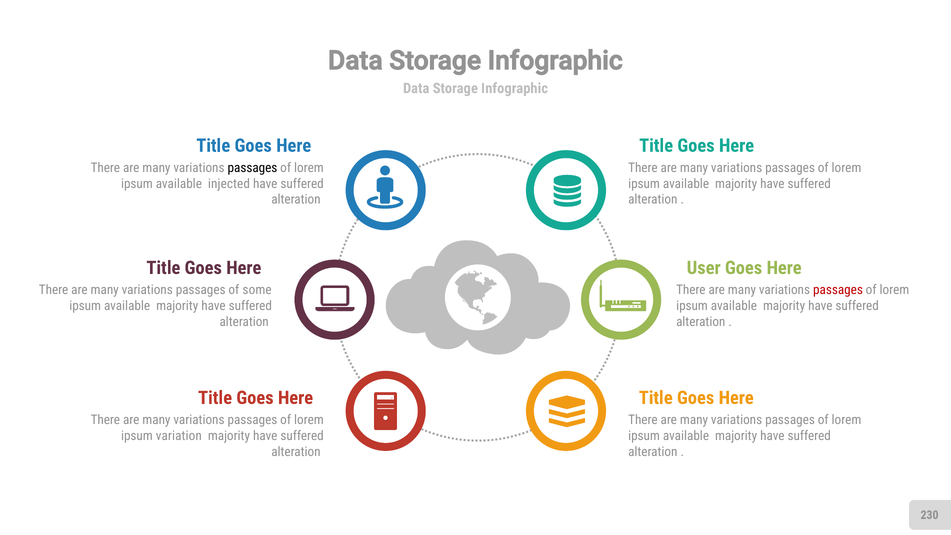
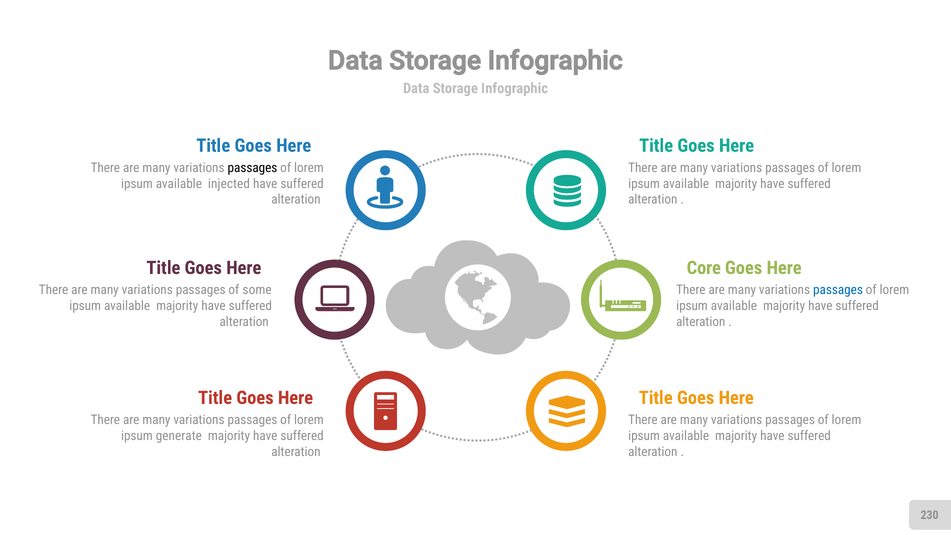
User: User -> Core (704, 268)
passages colour: red -> blue (838, 290)
variation: variation -> generate (179, 436)
